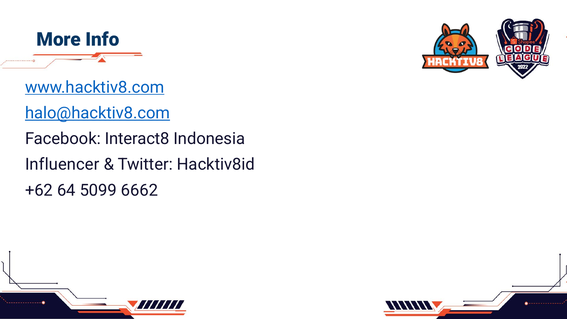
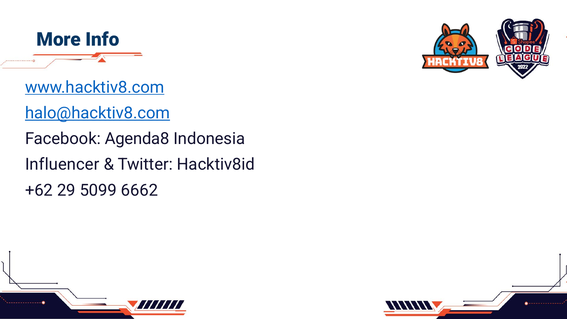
Interact8: Interact8 -> Agenda8 (137, 139)
64: 64 -> 29 (66, 190)
